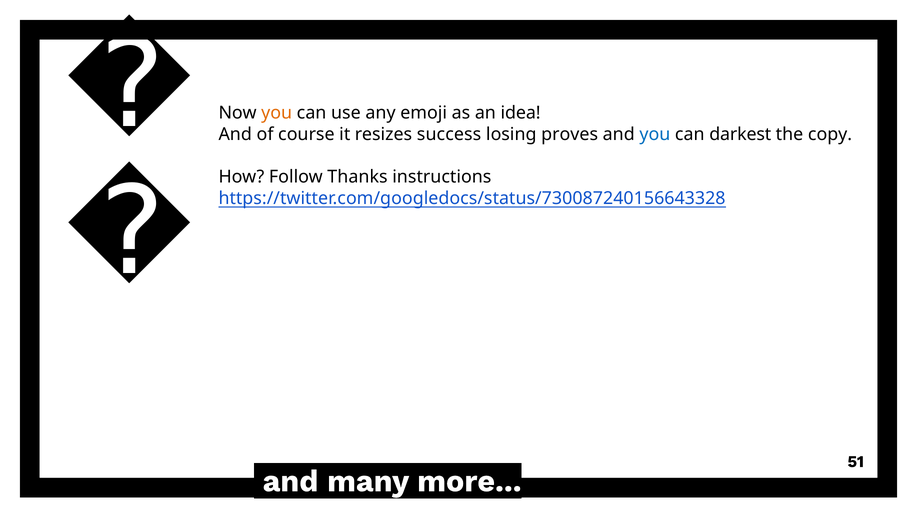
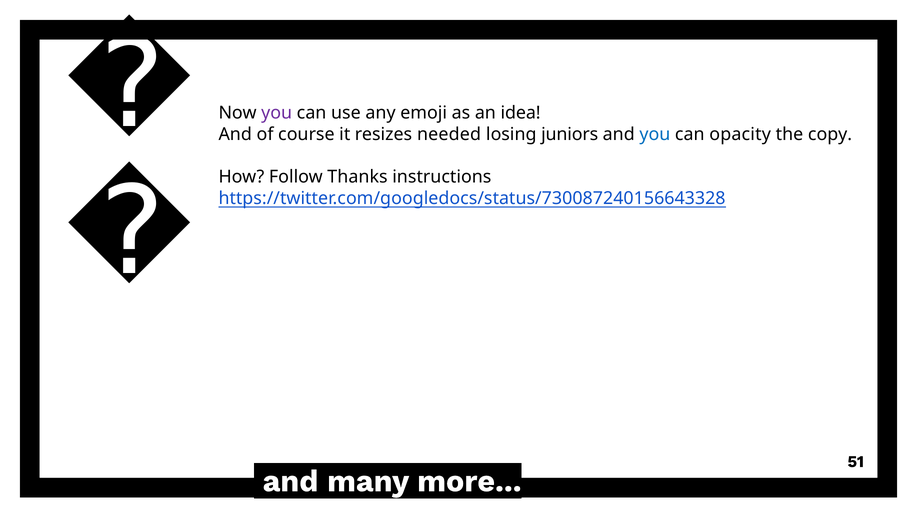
you colour: orange -> purple (277, 113)
success: success -> needed (449, 134)
proves: proves -> juniors (570, 134)
darkest: darkest -> opacity (740, 134)
